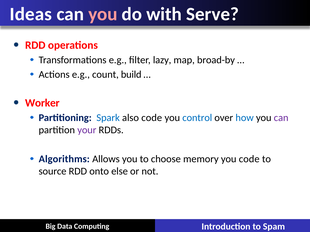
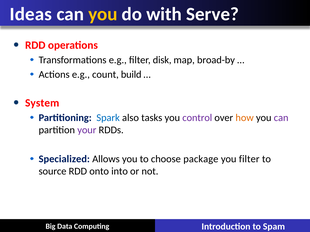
you colour: pink -> yellow (103, 14)
lazy: lazy -> disk (162, 60)
Worker: Worker -> System (42, 103)
also code: code -> tasks (152, 118)
control colour: blue -> purple (197, 118)
how colour: blue -> orange (245, 118)
Algorithms: Algorithms -> Specialized (64, 159)
memory: memory -> package (201, 159)
you code: code -> filter (249, 159)
else: else -> into (120, 172)
